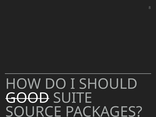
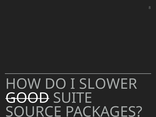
SHOULD: SHOULD -> SLOWER (108, 84)
